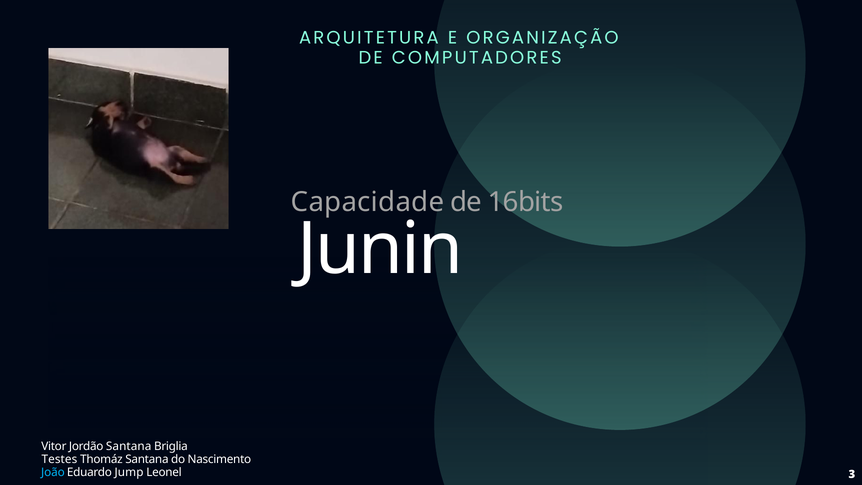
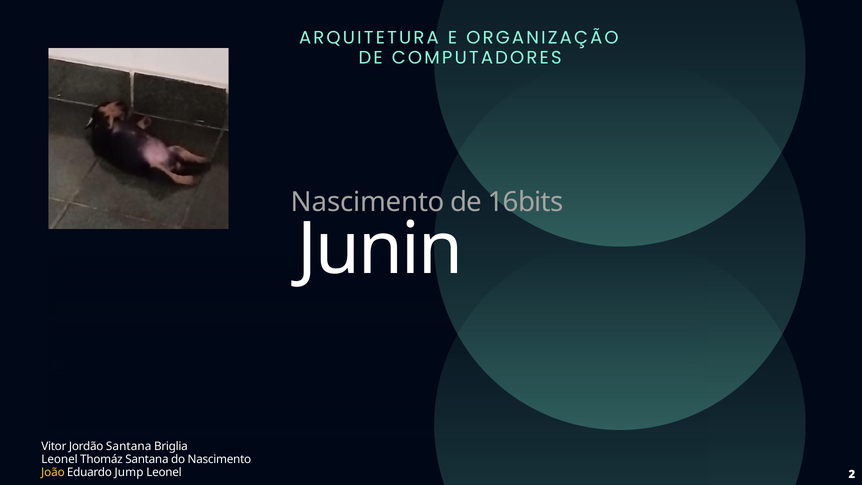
Capacidade: Capacidade -> Nascimento (368, 202)
Testes: Testes -> Leonel (60, 459)
João colour: light blue -> yellow (53, 472)
3: 3 -> 2 (852, 474)
